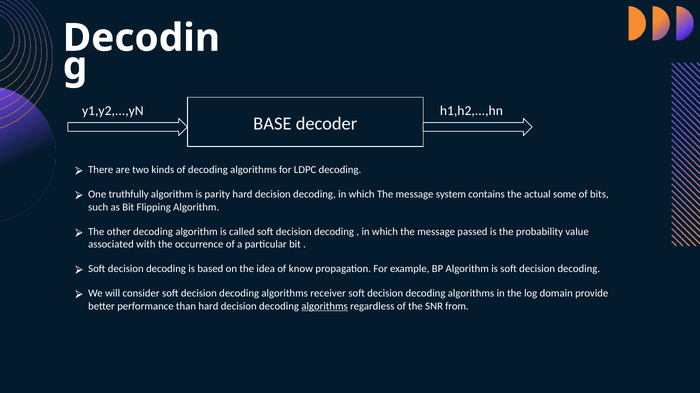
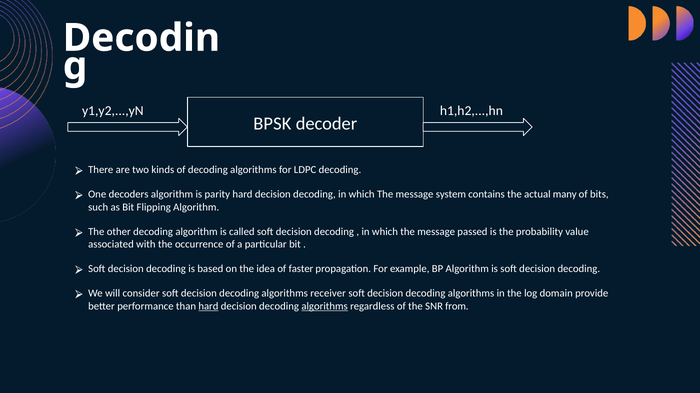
BASE: BASE -> BPSK (272, 124)
truthfully: truthfully -> decoders (129, 195)
some: some -> many (565, 195)
know: know -> faster (301, 269)
hard underline: none -> present (208, 307)
